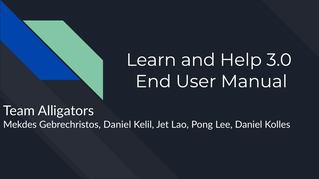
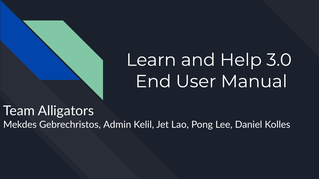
Gebrechristos Daniel: Daniel -> Admin (117, 125)
